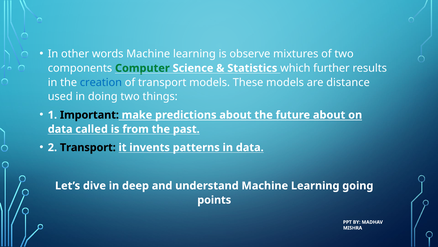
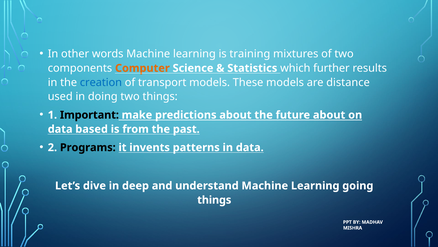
observe: observe -> training (250, 54)
Computer colour: green -> orange (142, 68)
called: called -> based (92, 129)
2 Transport: Transport -> Programs (88, 147)
points: points -> things (214, 199)
